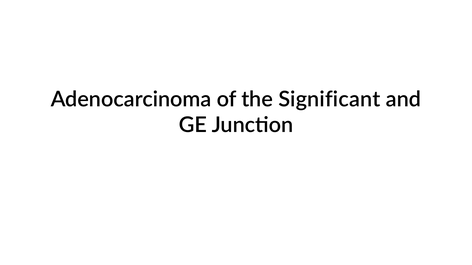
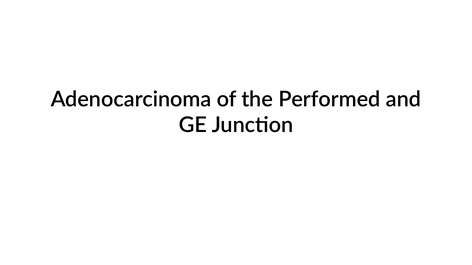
Significant: Significant -> Performed (329, 99)
